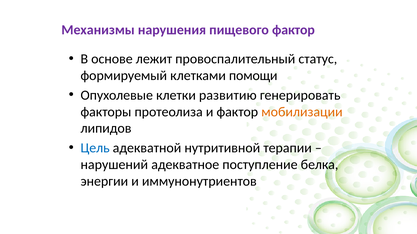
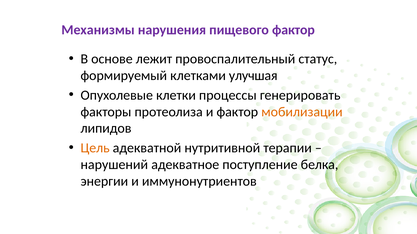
помощи: помощи -> улучшая (253, 76)
развитию: развитию -> процессы (228, 95)
Цель colour: blue -> orange (95, 148)
